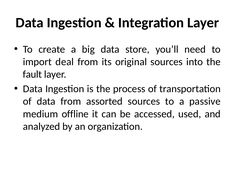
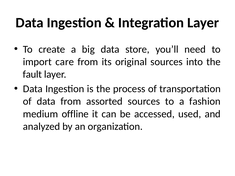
deal: deal -> care (65, 62)
passive: passive -> fashion (205, 102)
